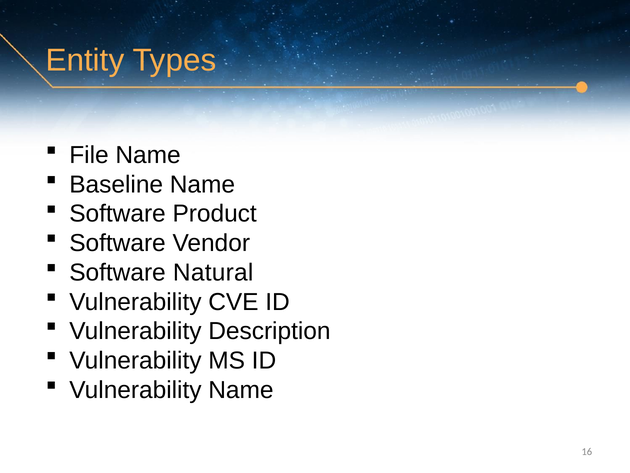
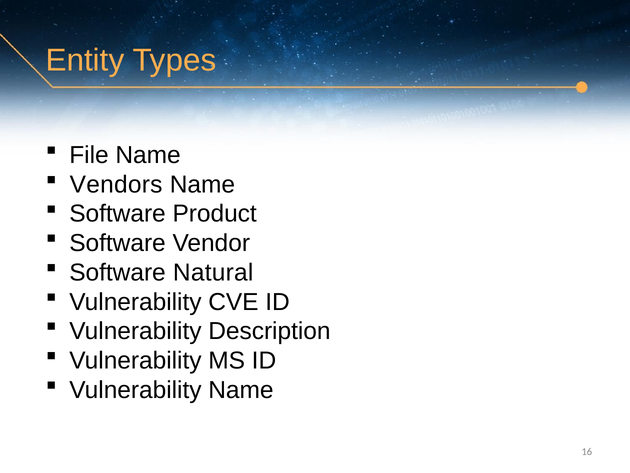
Baseline: Baseline -> Vendors (116, 184)
